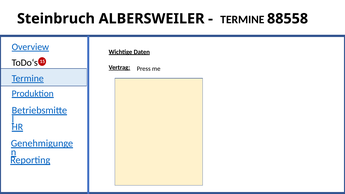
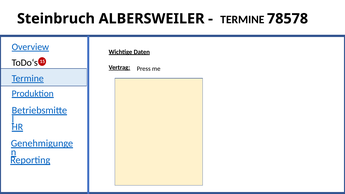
88558: 88558 -> 78578 (288, 19)
